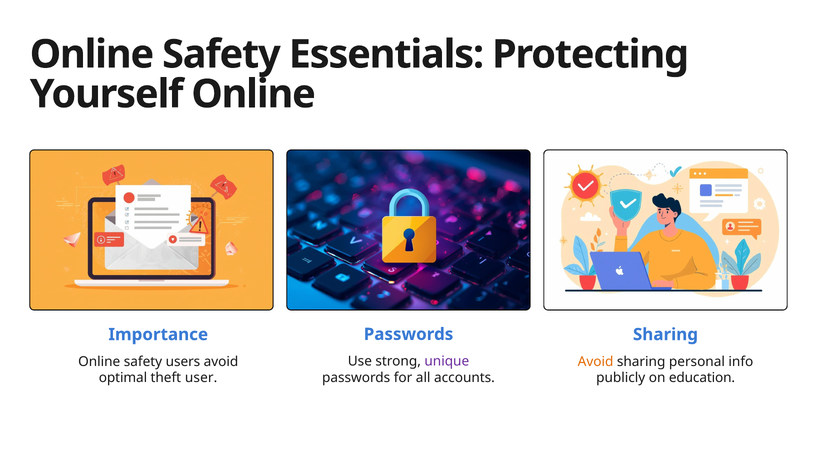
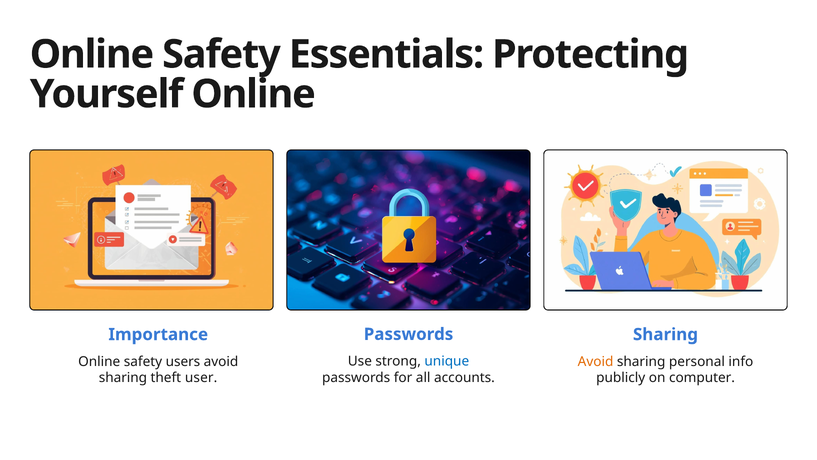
unique colour: purple -> blue (447, 361)
optimal: optimal -> sharing (123, 378)
education: education -> computer (702, 378)
